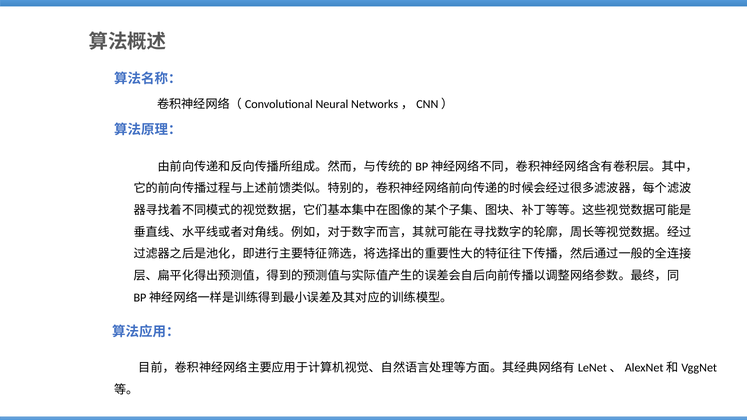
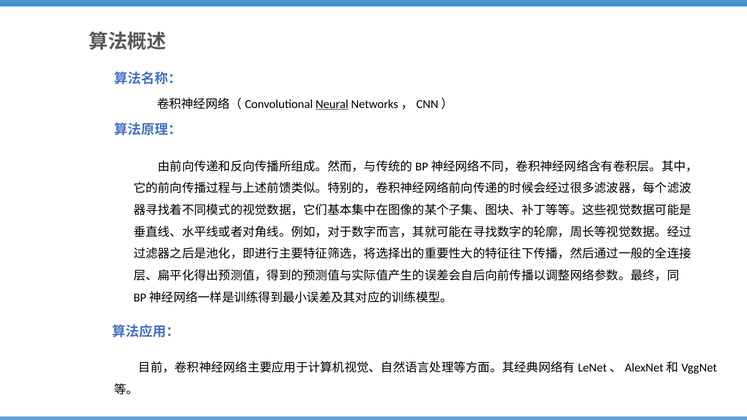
Neural underline: none -> present (332, 104)
